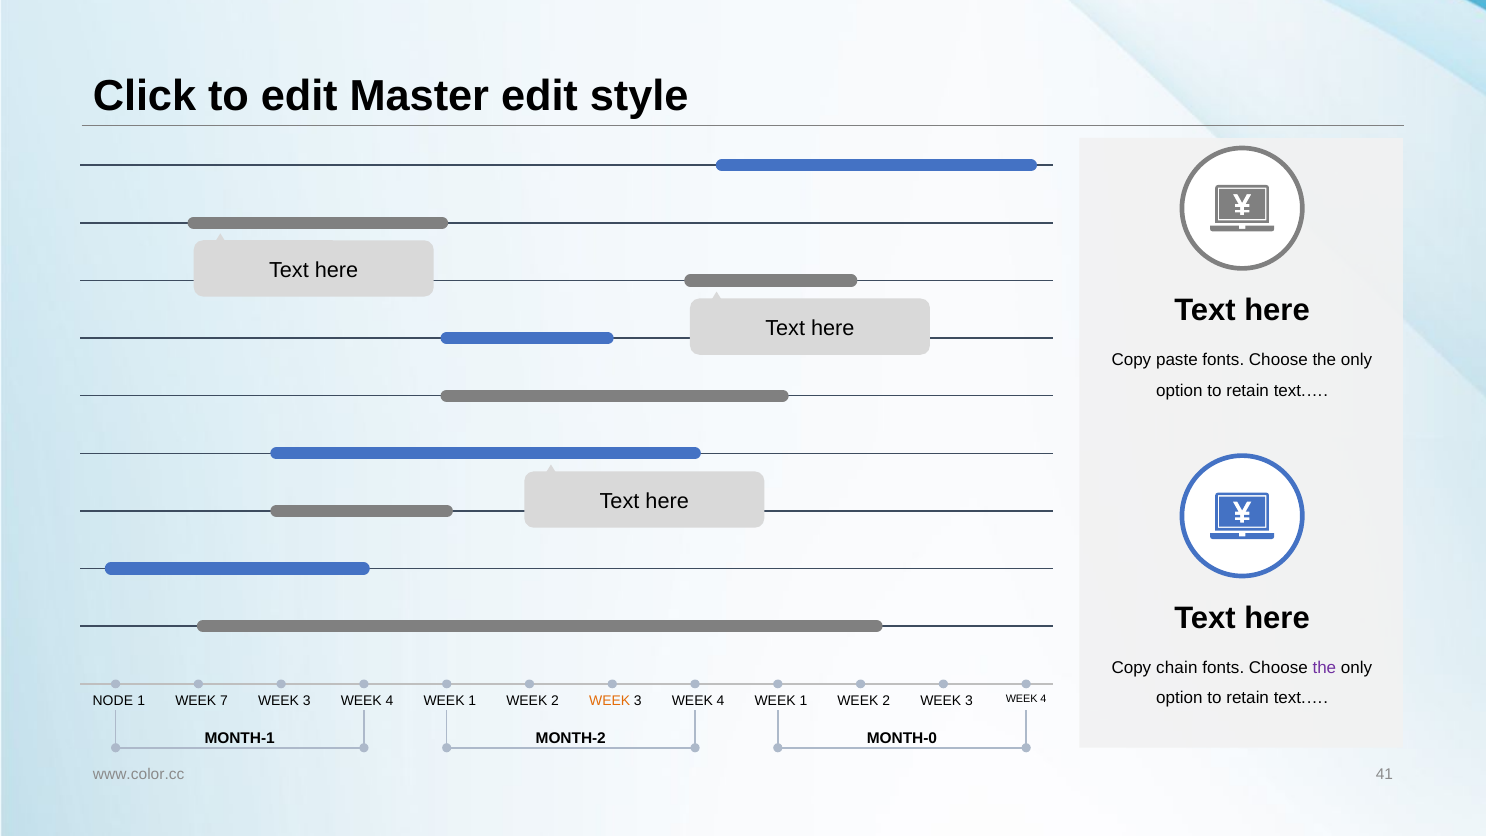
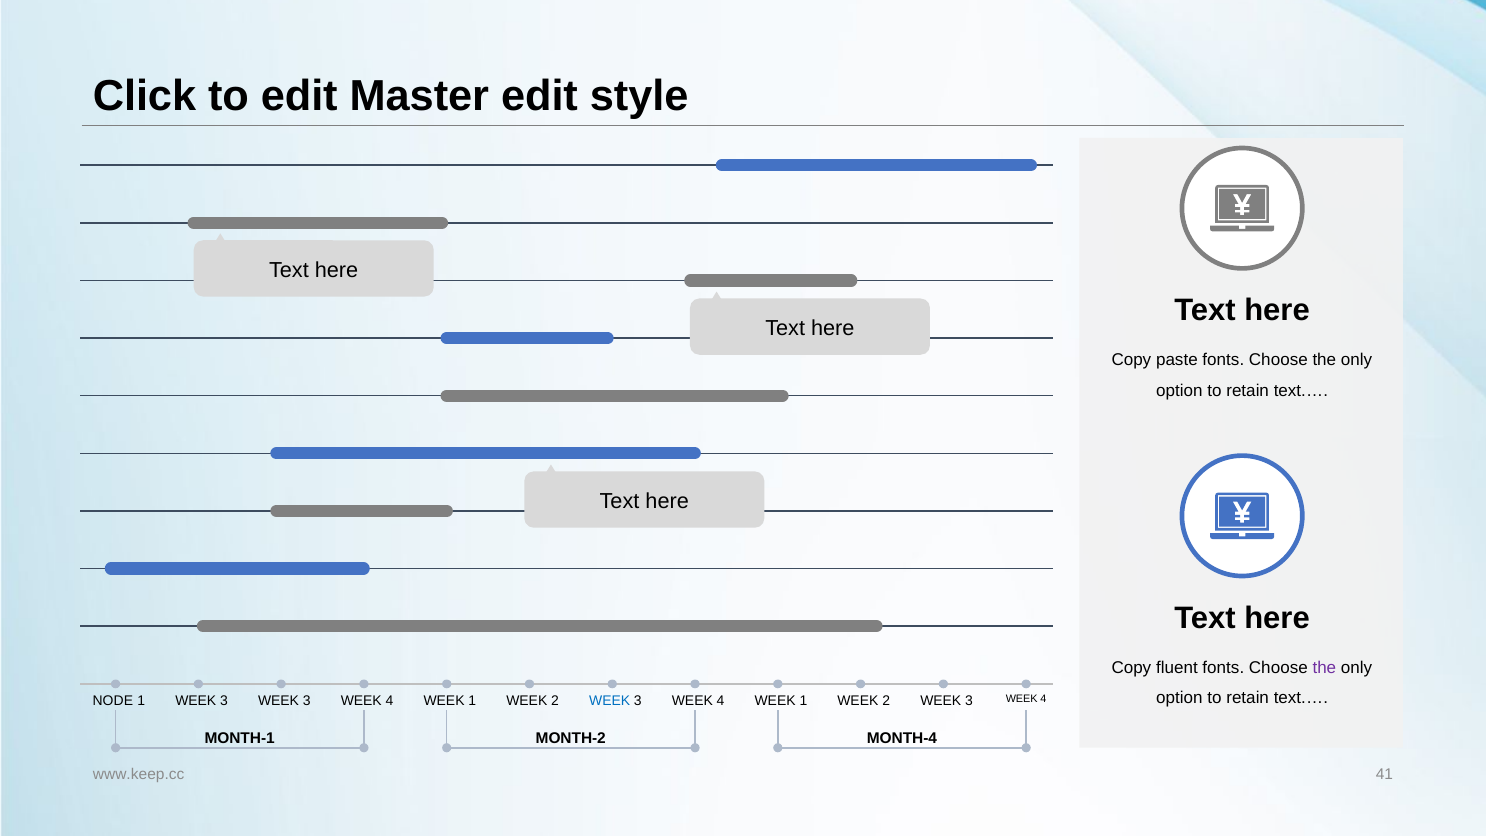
chain: chain -> fluent (1177, 667)
7: 7 -> 3 (224, 701)
WEEK colour: orange -> blue (610, 701)
MONTH-0: MONTH-0 -> MONTH-4 (902, 739)
www.color.cc: www.color.cc -> www.keep.cc (139, 774)
